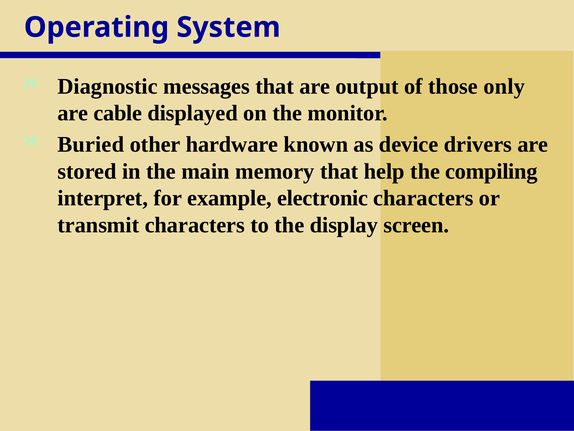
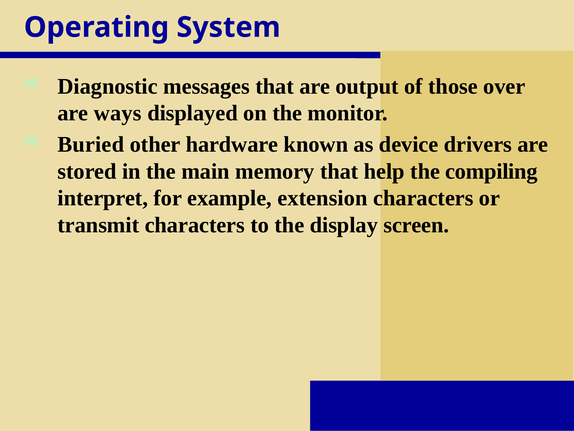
only: only -> over (504, 86)
cable: cable -> ways (118, 113)
electronic: electronic -> extension (323, 198)
